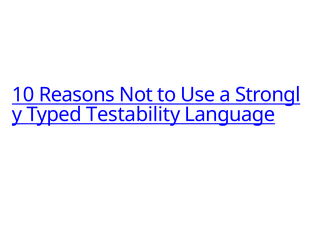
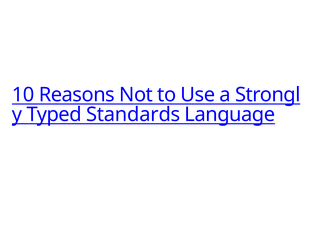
Testability: Testability -> Standards (133, 114)
